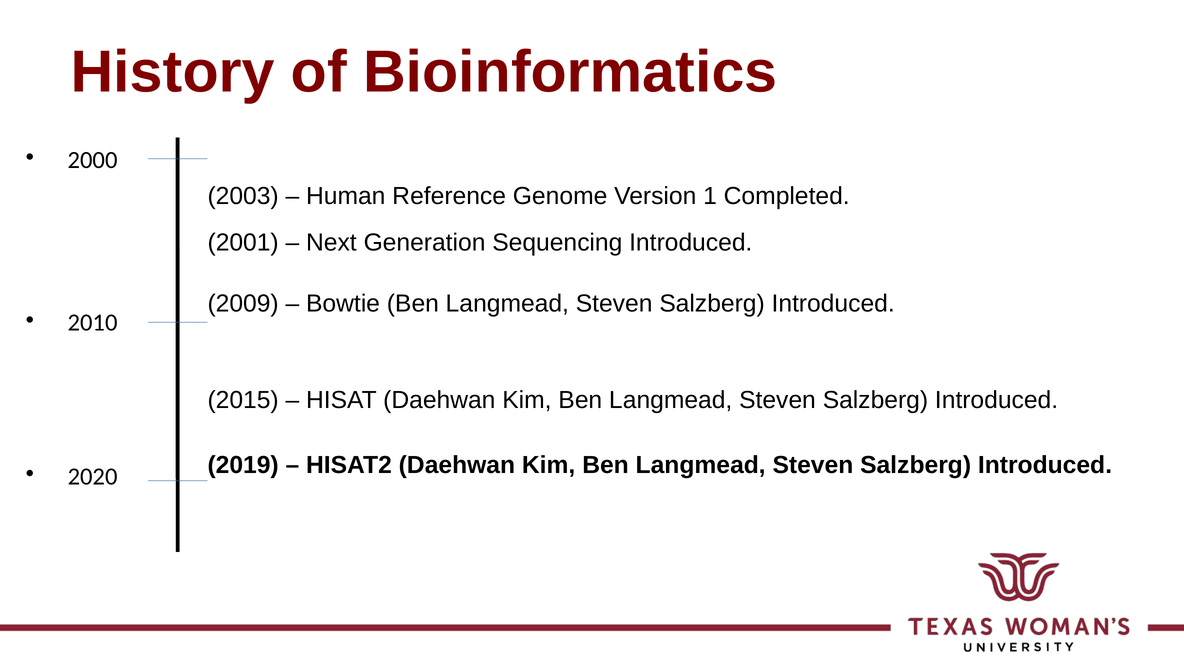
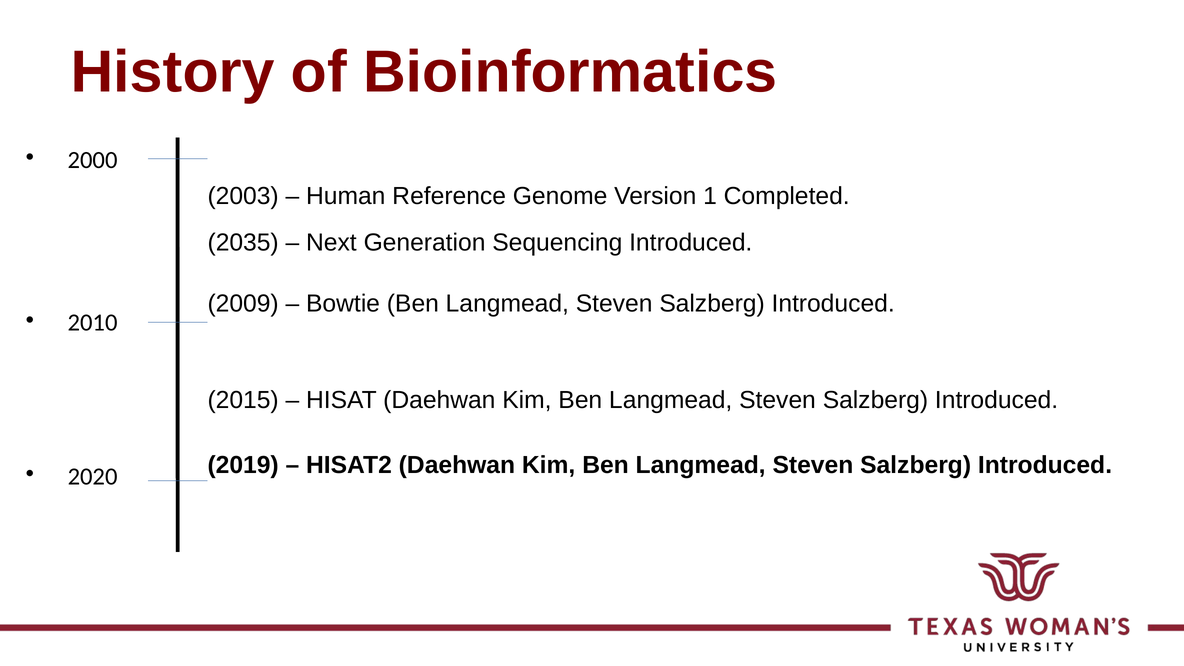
2001: 2001 -> 2035 (243, 243)
